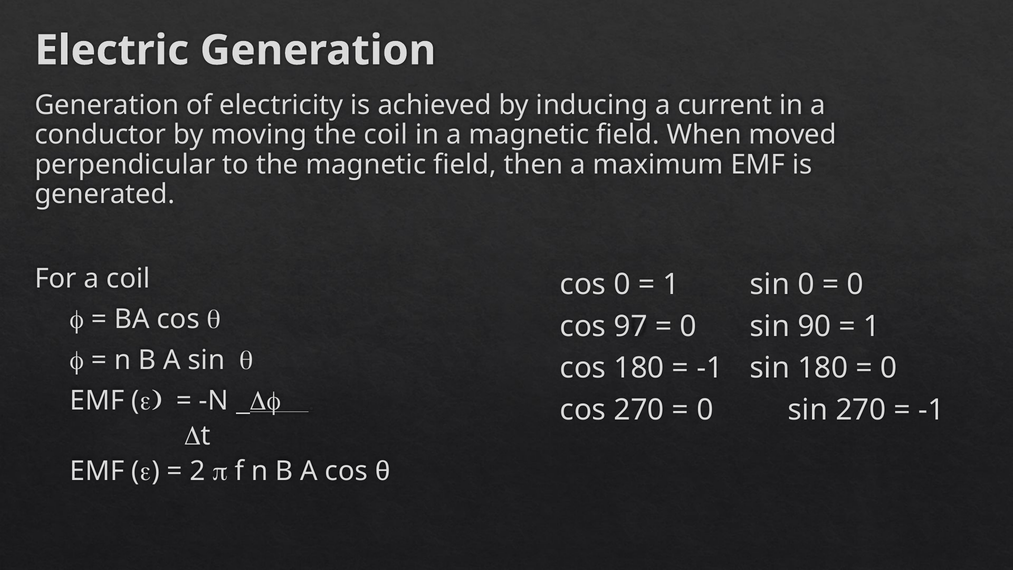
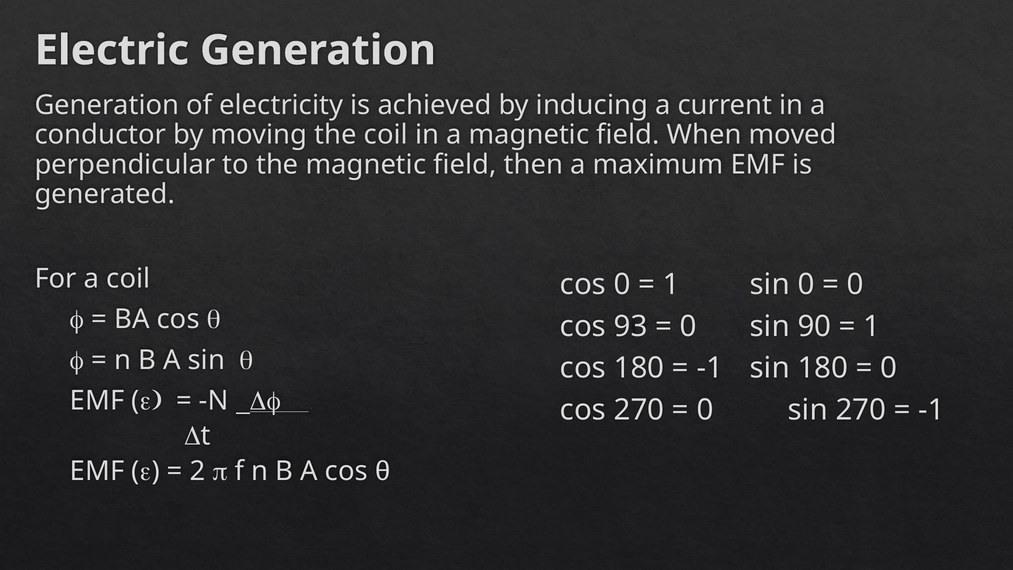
97: 97 -> 93 (631, 326)
